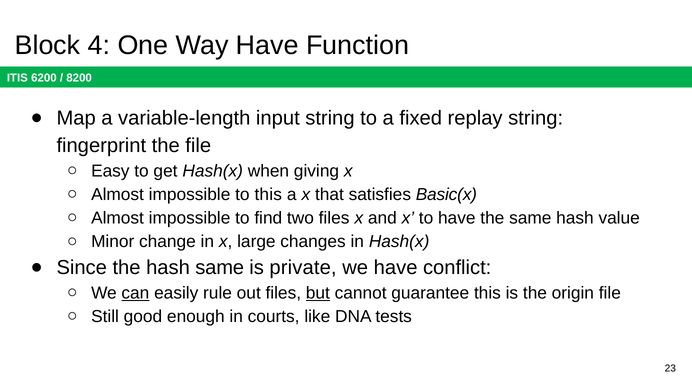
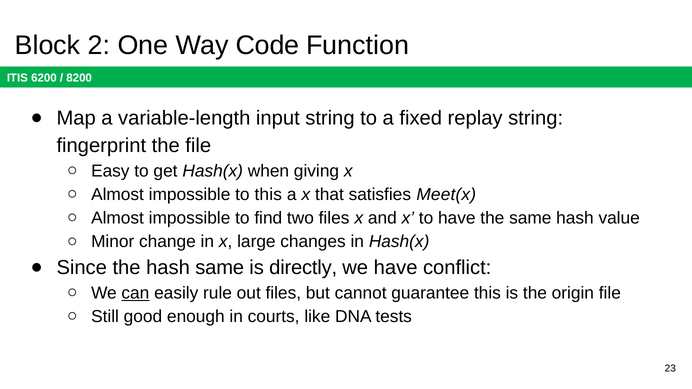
4: 4 -> 2 (99, 45)
Way Have: Have -> Code (267, 45)
Basic(x: Basic(x -> Meet(x (446, 195)
private: private -> directly (303, 268)
but underline: present -> none (318, 293)
